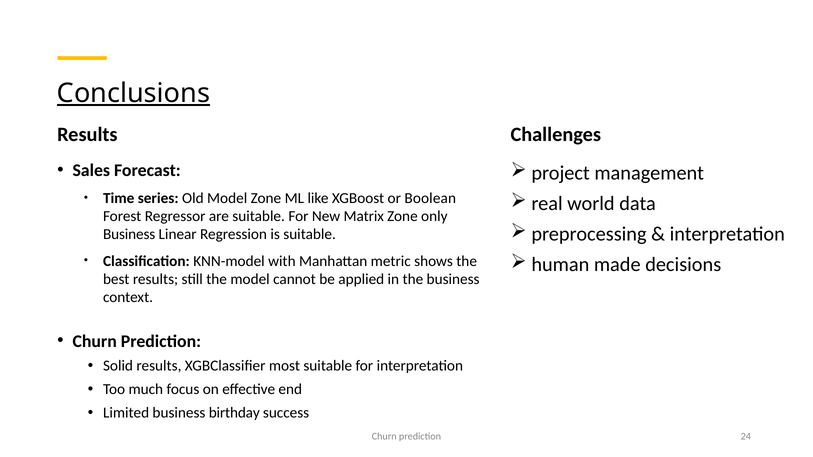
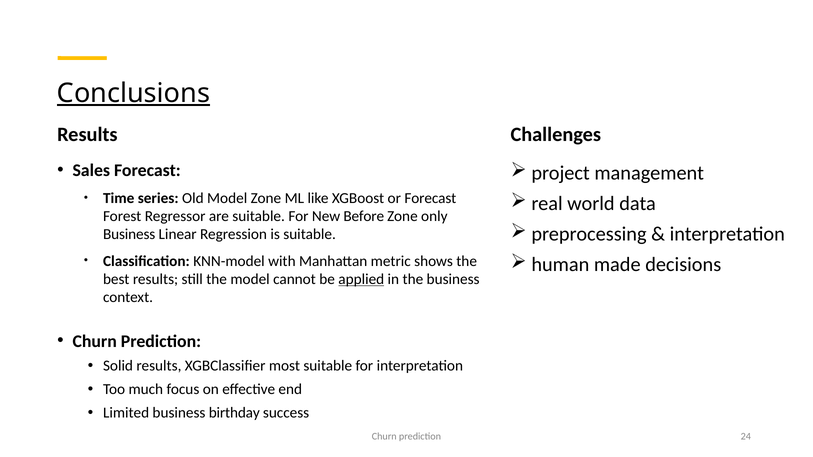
or Boolean: Boolean -> Forecast (430, 198)
Matrix: Matrix -> Before (364, 216)
applied underline: none -> present (361, 279)
